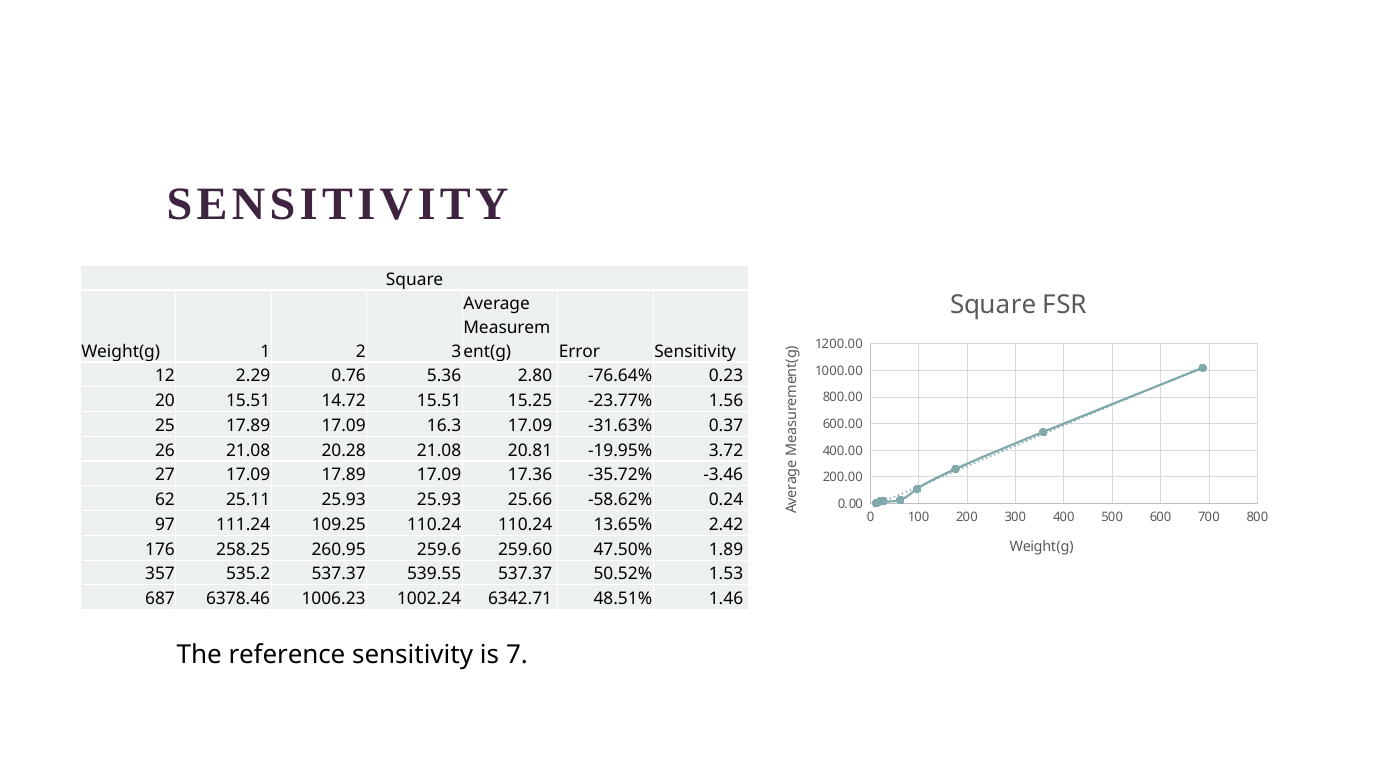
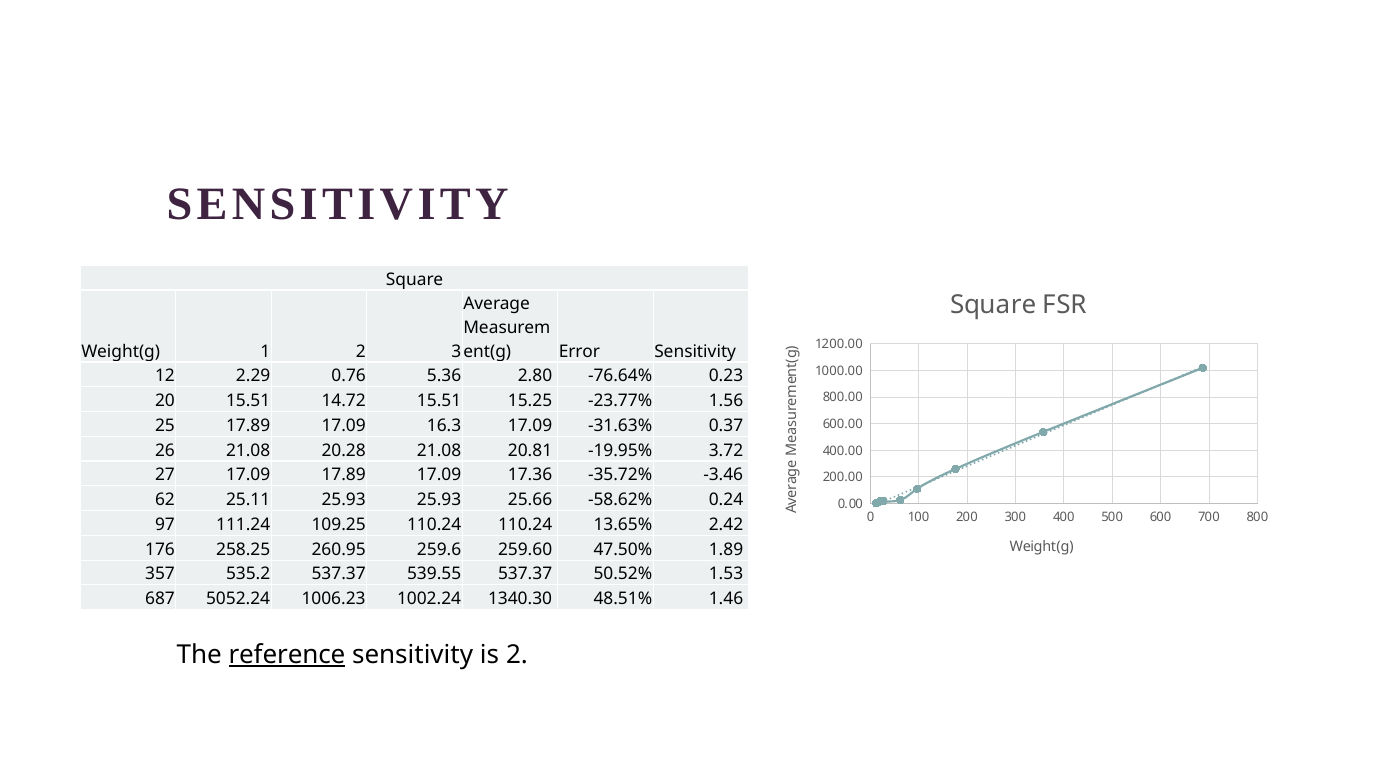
6378.46: 6378.46 -> 5052.24 (238, 598)
6342.71: 6342.71 -> 1340.30 (520, 598)
reference underline: none -> present (287, 654)
is 7: 7 -> 2 (517, 654)
